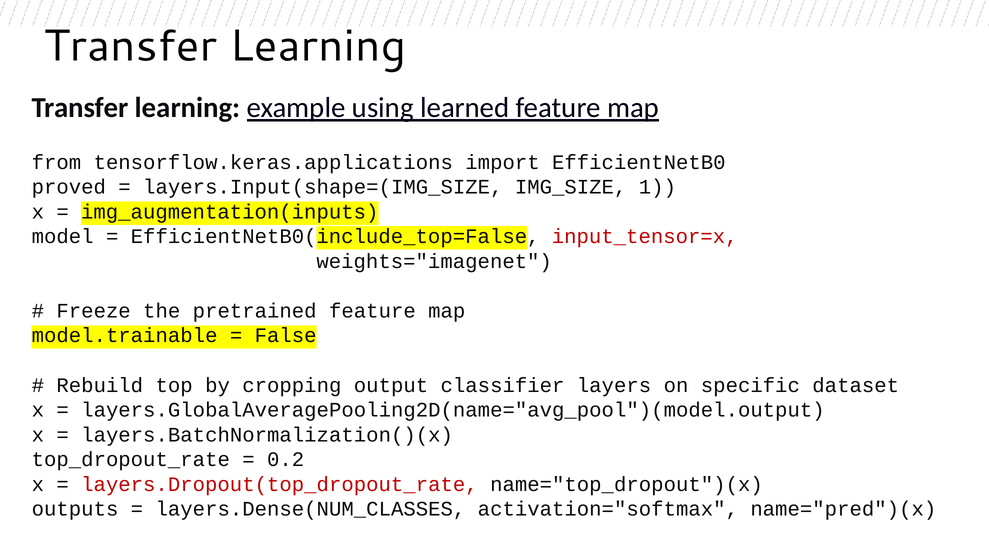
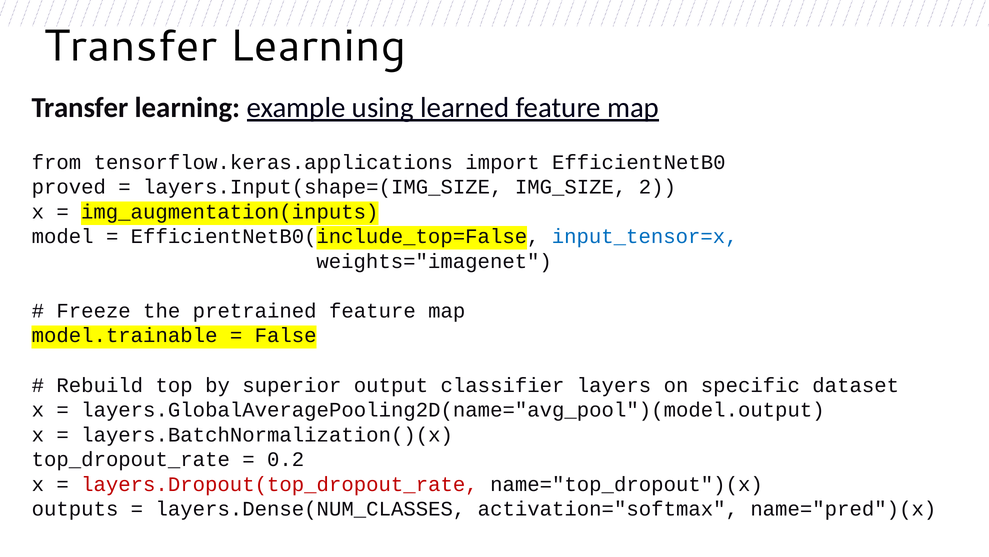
1: 1 -> 2 (657, 187)
input_tensor=x colour: red -> blue (645, 236)
cropping: cropping -> superior (292, 385)
